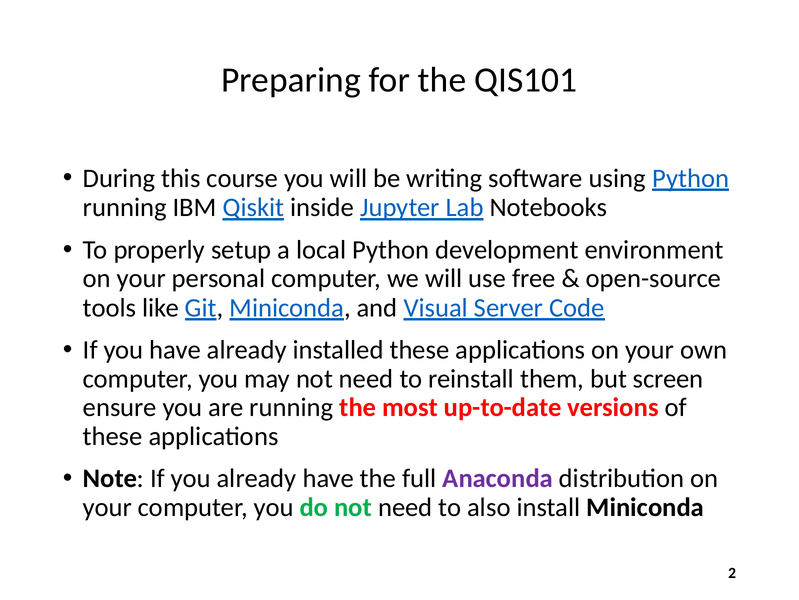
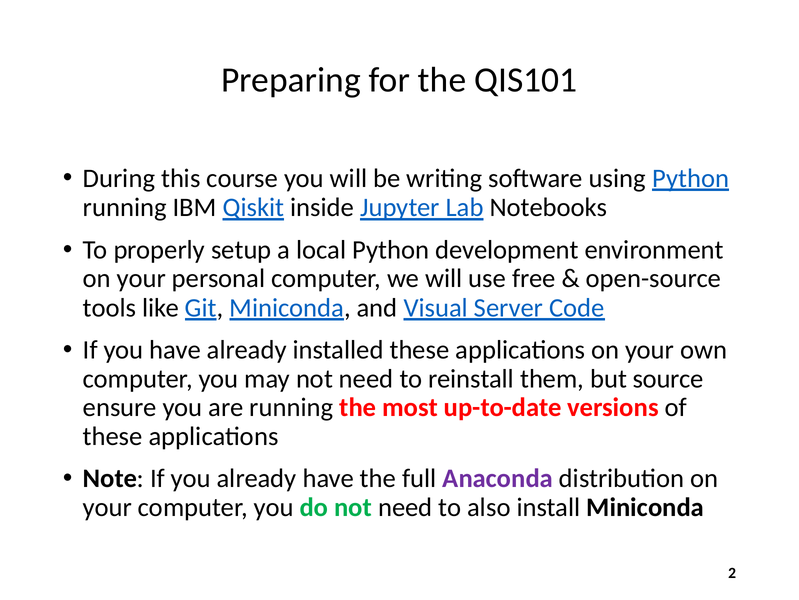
screen: screen -> source (668, 378)
